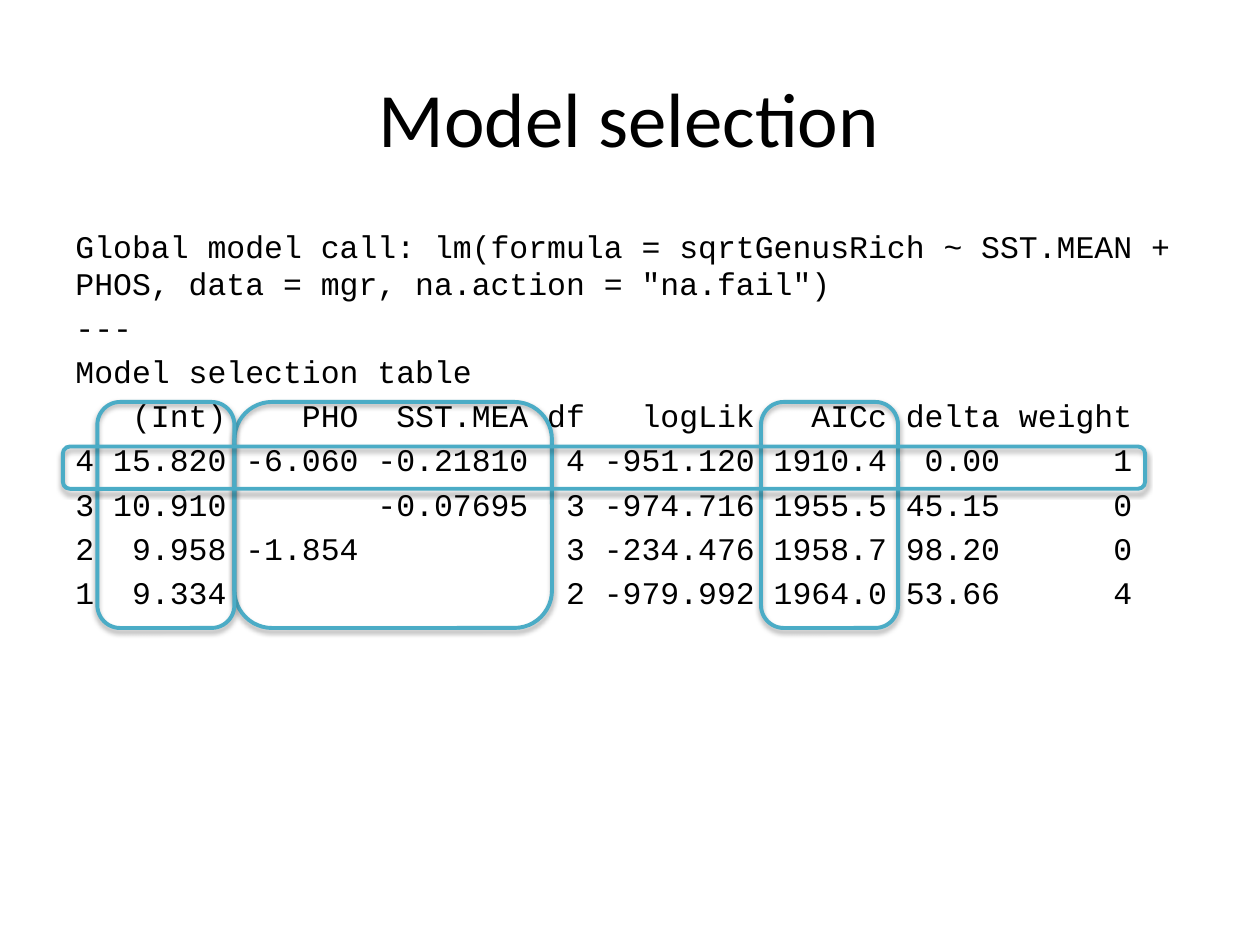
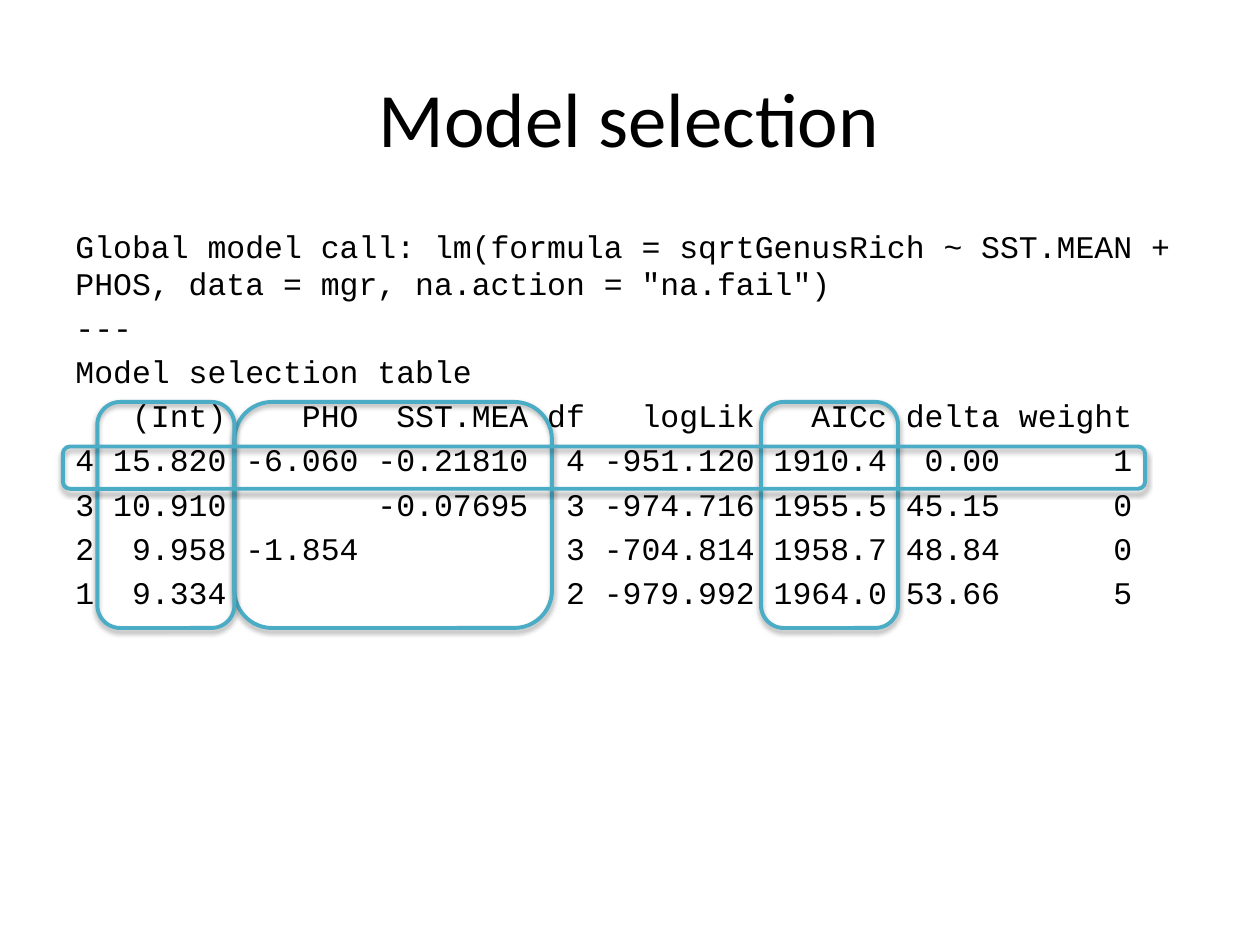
-234.476: -234.476 -> -704.814 (679, 549)
98.20: 98.20 -> 48.84 (953, 549)
53.66 4: 4 -> 5 (1123, 593)
